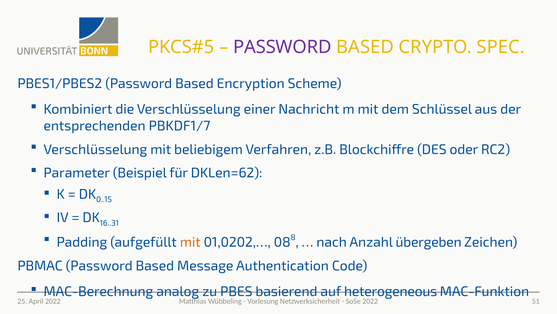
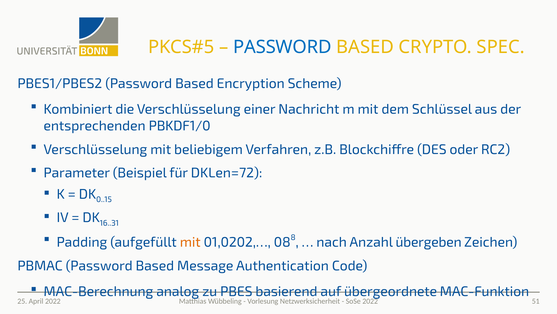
PASSWORD colour: purple -> blue (282, 47)
PBKDF1/7: PBKDF1/7 -> PBKDF1/0 (180, 126)
DKLen=62: DKLen=62 -> DKLen=72 (227, 173)
heterogeneous: heterogeneous -> übergeordnete (391, 291)
